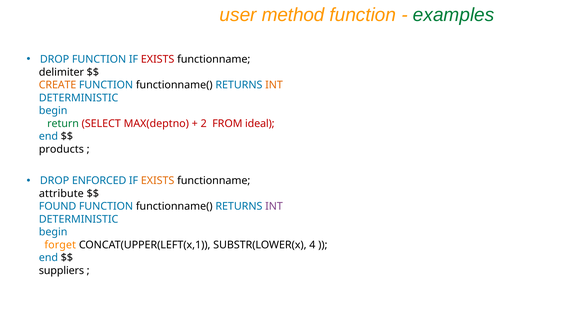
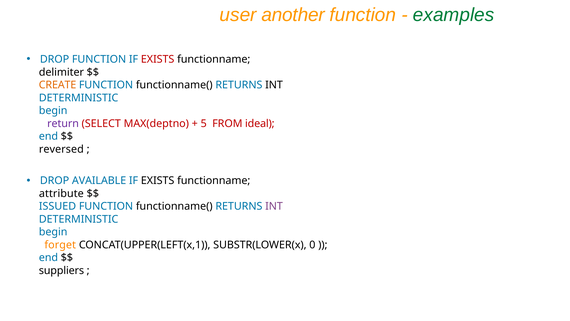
method: method -> another (293, 15)
INT colour: orange -> black (274, 85)
return colour: green -> purple (63, 123)
2: 2 -> 5 (204, 123)
products: products -> reversed (61, 149)
ENFORCED: ENFORCED -> AVAILABLE (99, 180)
EXISTS colour: orange -> black (158, 180)
FOUND: FOUND -> ISSUED (57, 206)
4: 4 -> 0 (312, 245)
